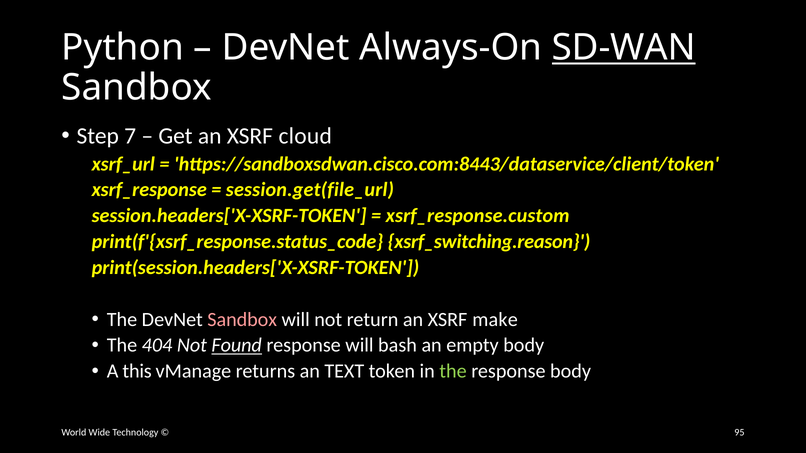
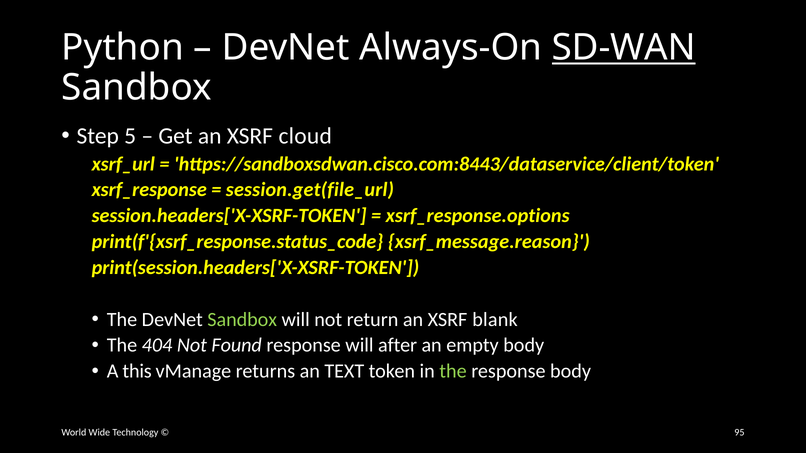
7: 7 -> 5 (130, 136)
xsrf_response.custom: xsrf_response.custom -> xsrf_response.options (478, 216)
xsrf_switching.reason: xsrf_switching.reason -> xsrf_message.reason (489, 242)
Sandbox colour: pink -> light green (242, 320)
make: make -> blank (495, 320)
Found underline: present -> none (237, 346)
bash: bash -> after (398, 346)
